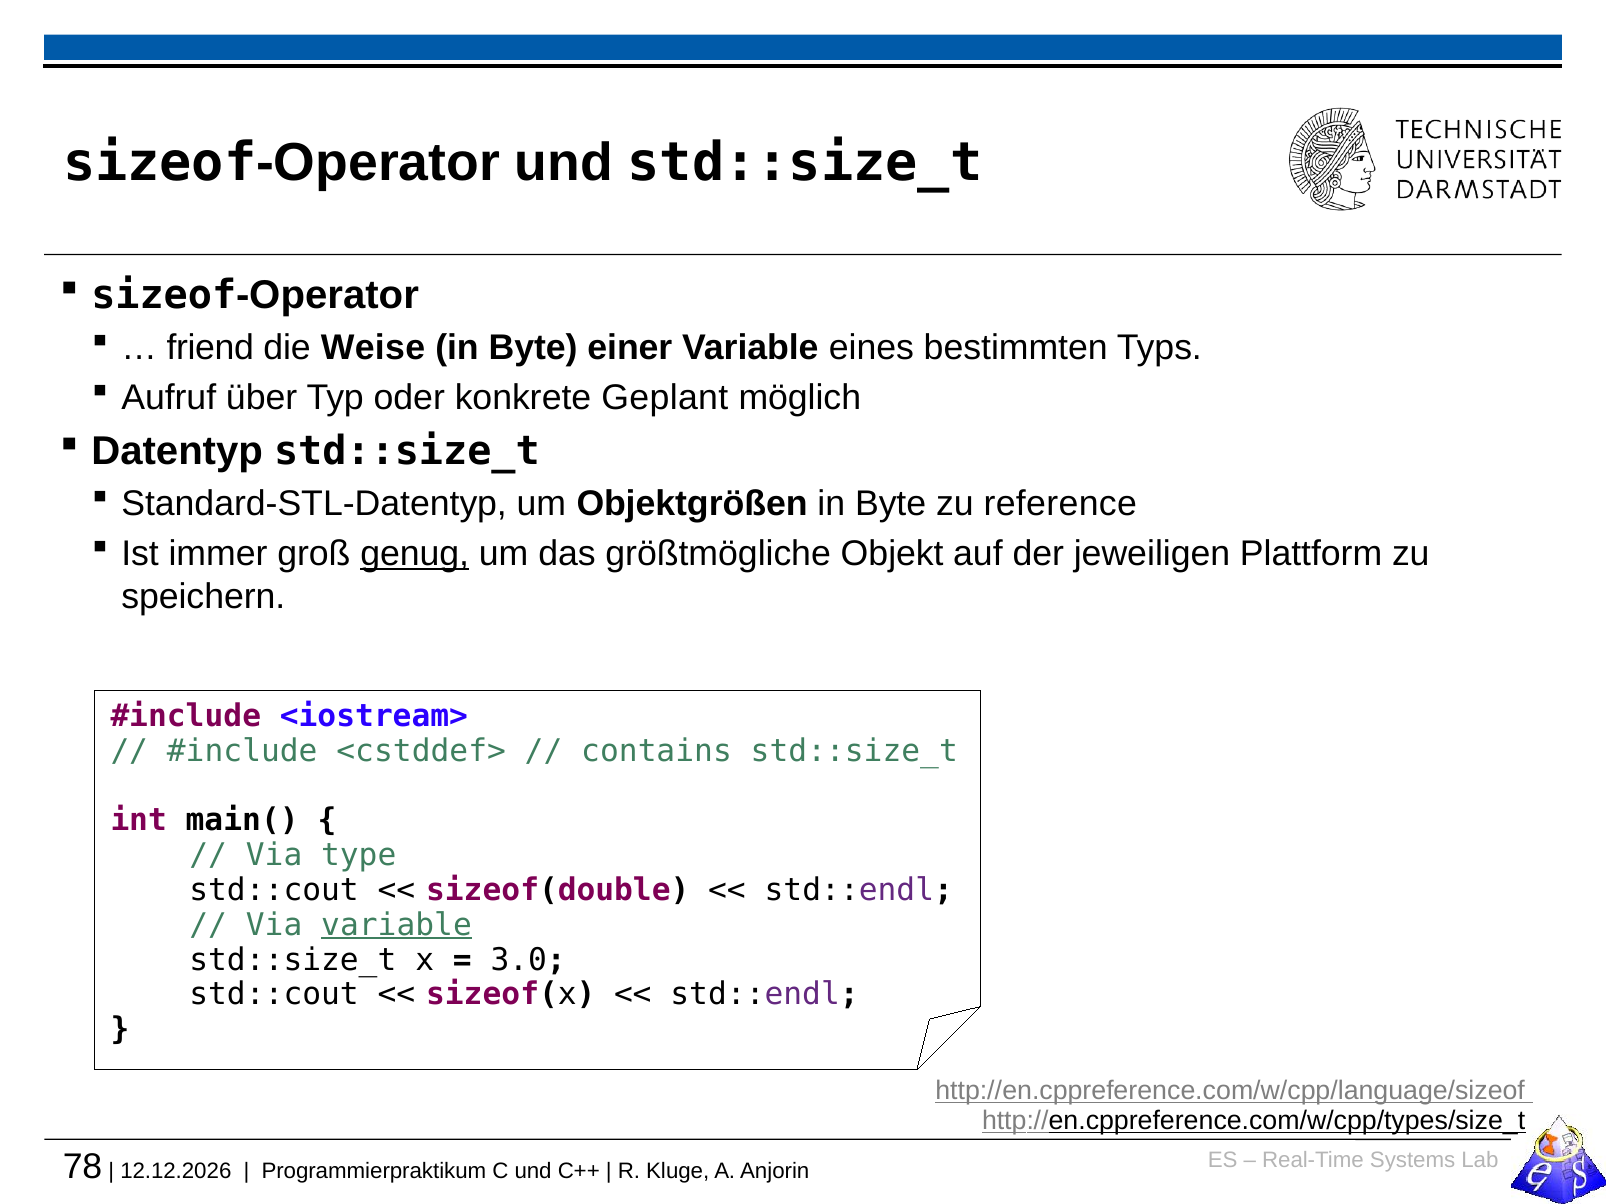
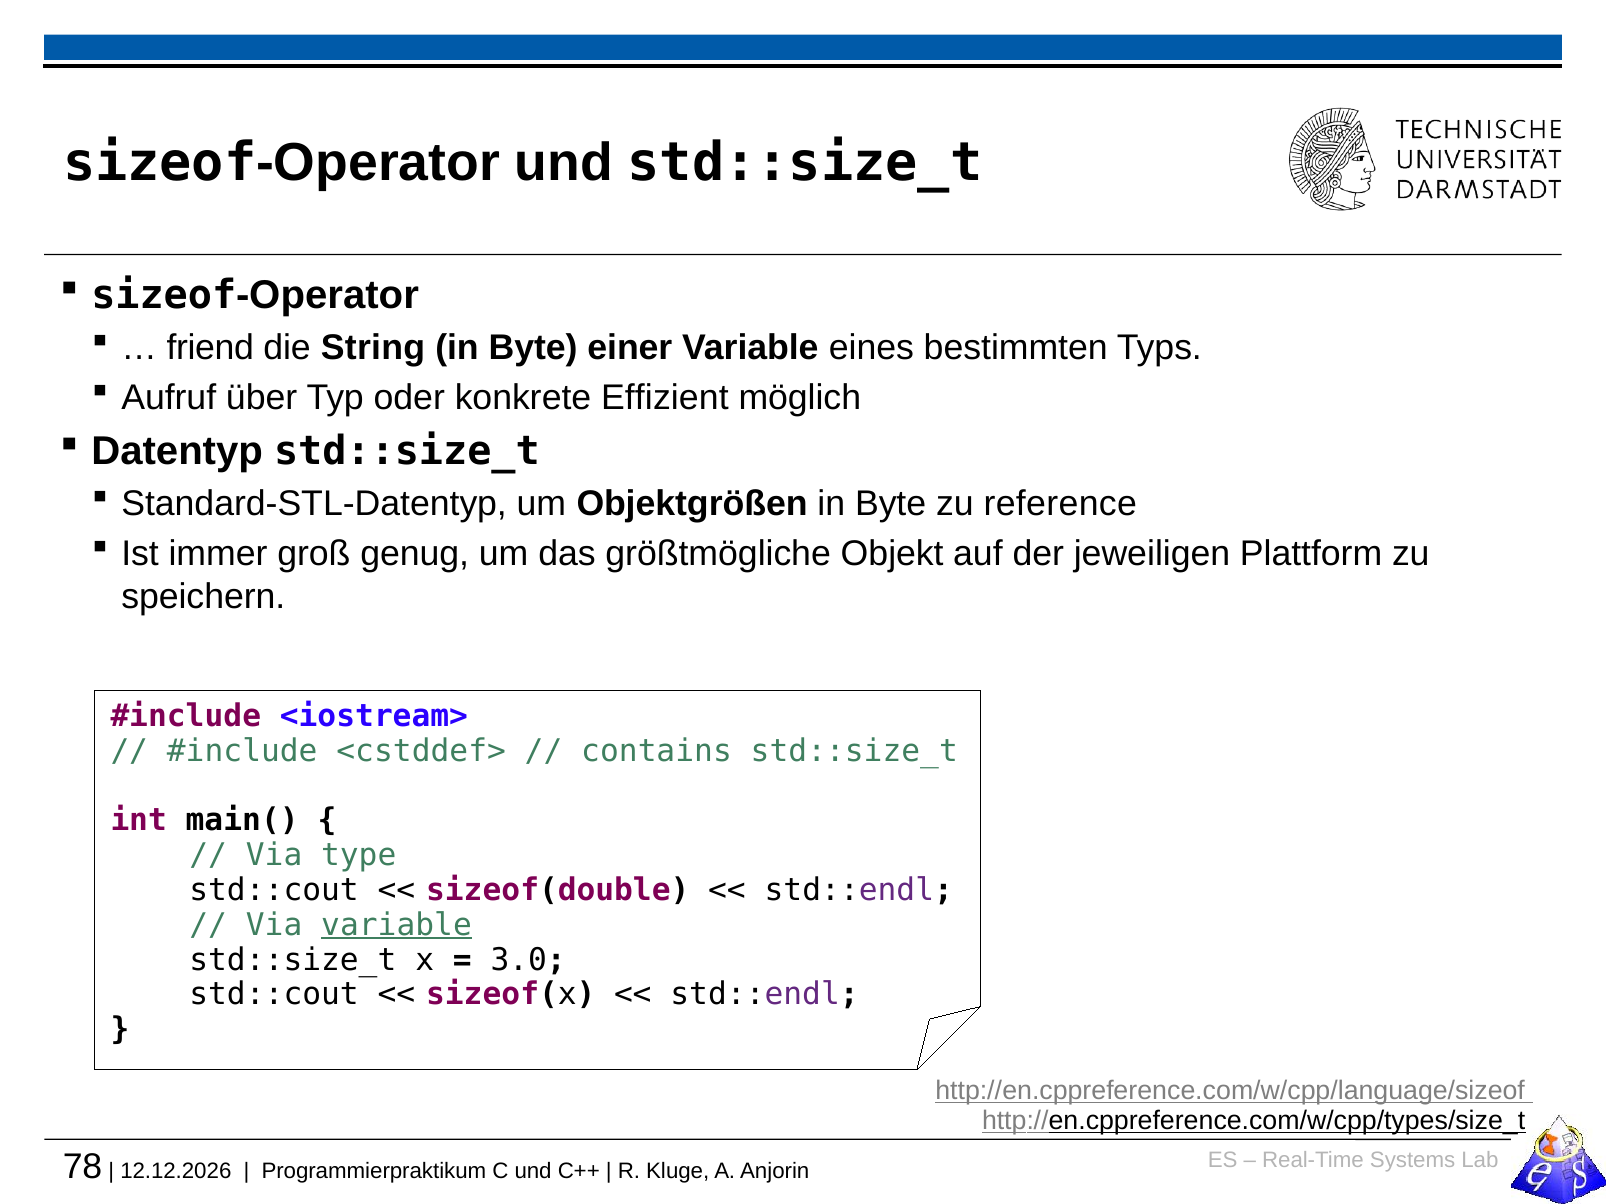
Weise: Weise -> String (373, 348)
Geplant: Geplant -> Effizient (665, 398)
genug underline: present -> none (415, 554)
